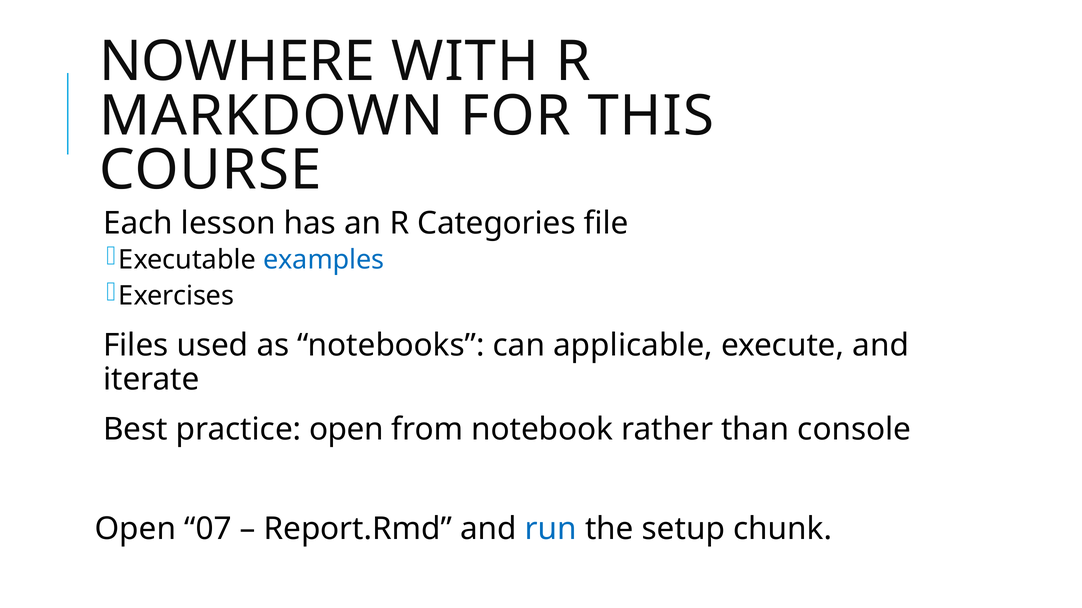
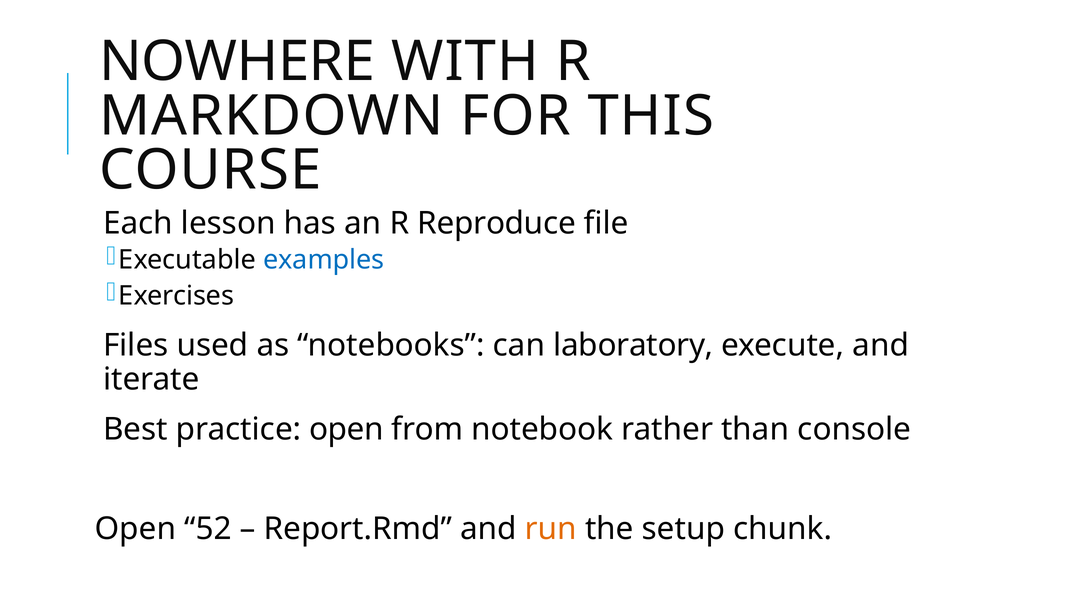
Categories: Categories -> Reproduce (497, 224)
applicable: applicable -> laboratory (633, 346)
07: 07 -> 52 (208, 529)
run colour: blue -> orange (551, 529)
